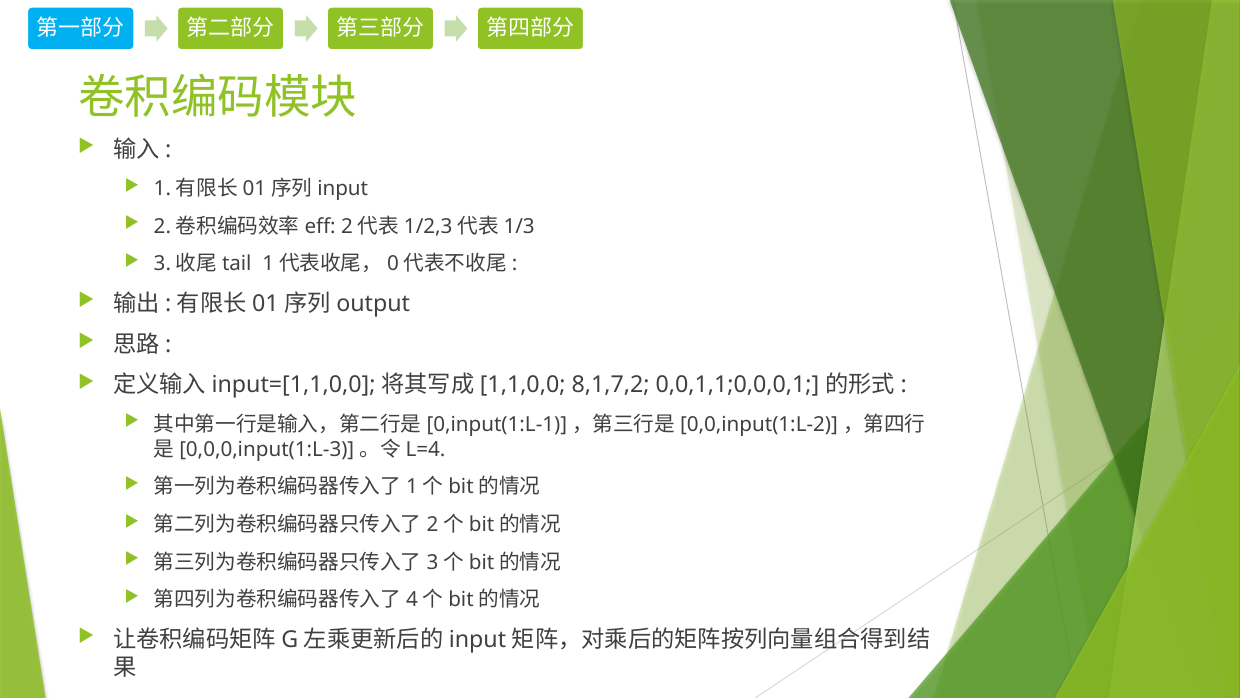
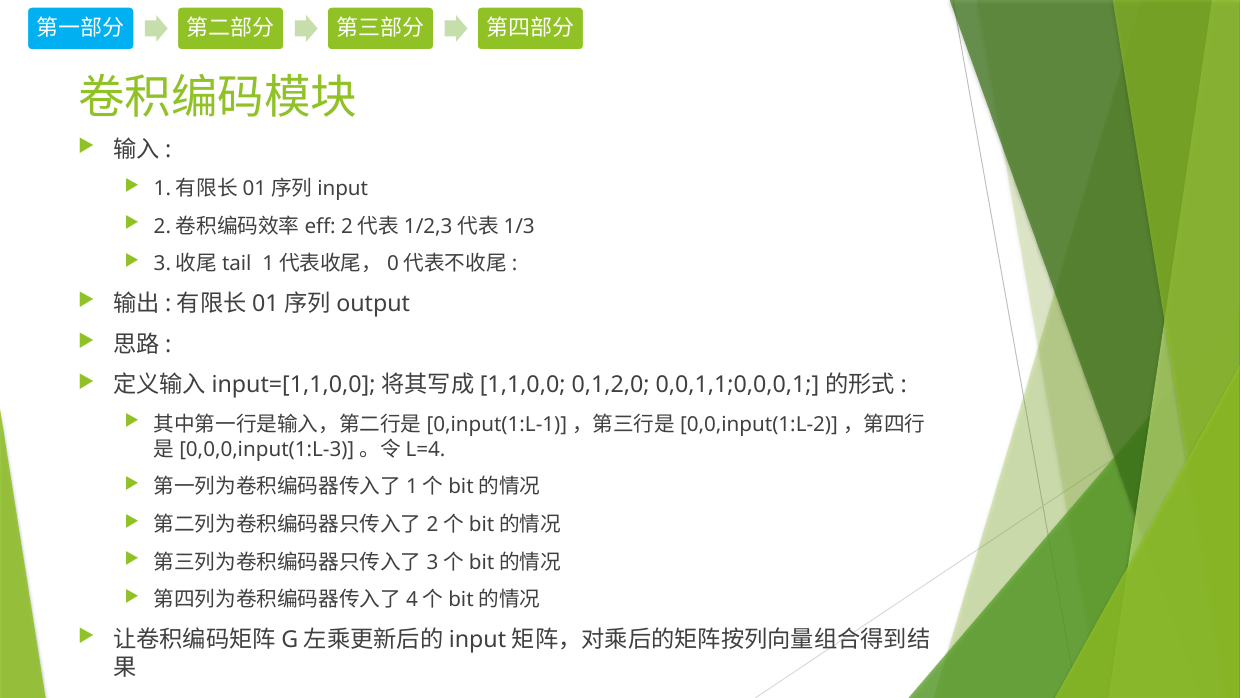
8,1,7,2: 8,1,7,2 -> 0,1,2,0 (611, 385)
